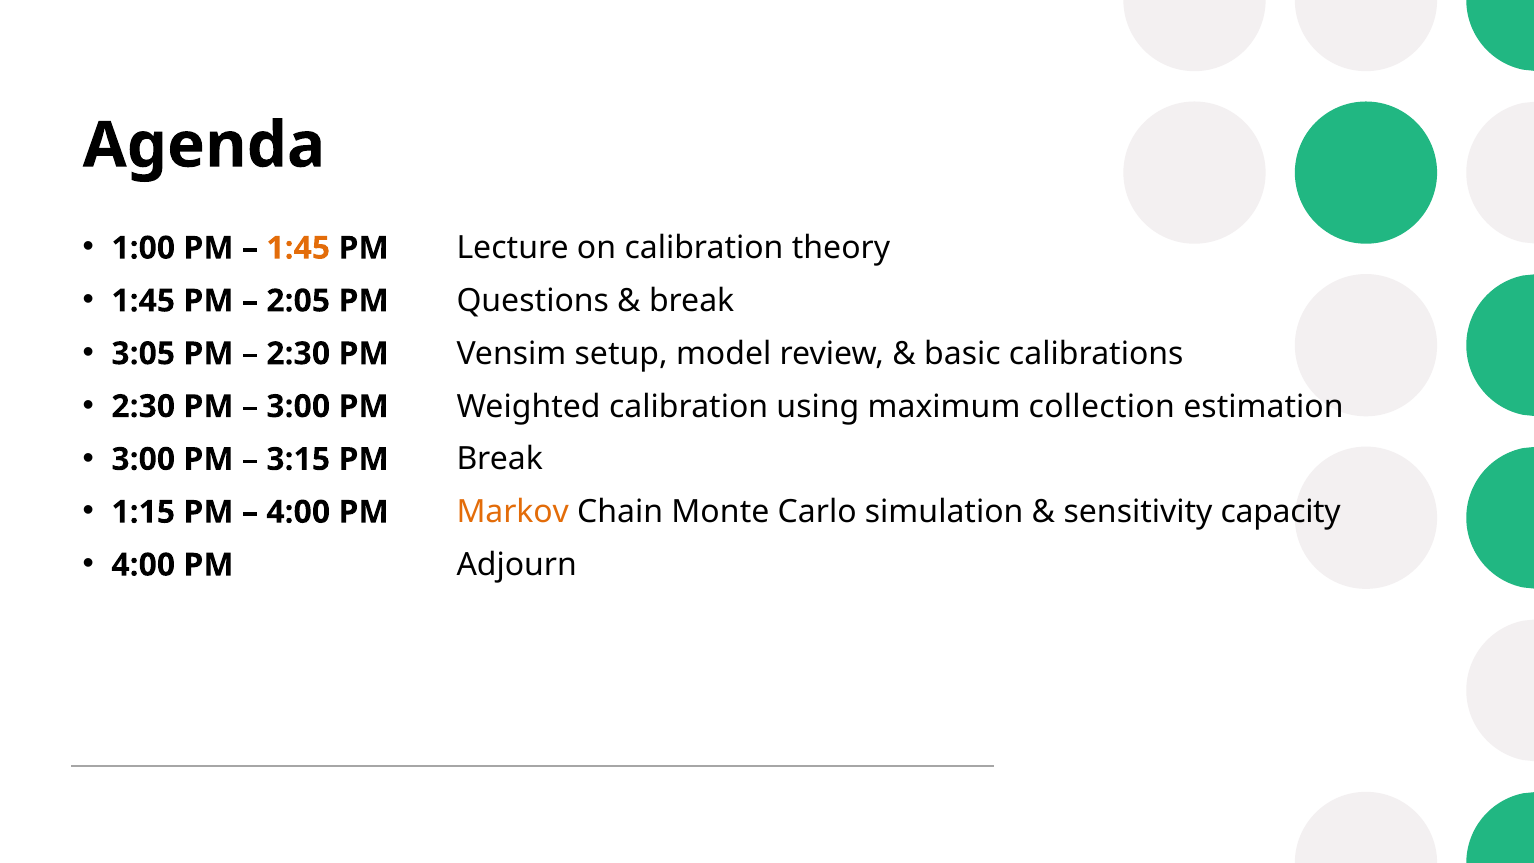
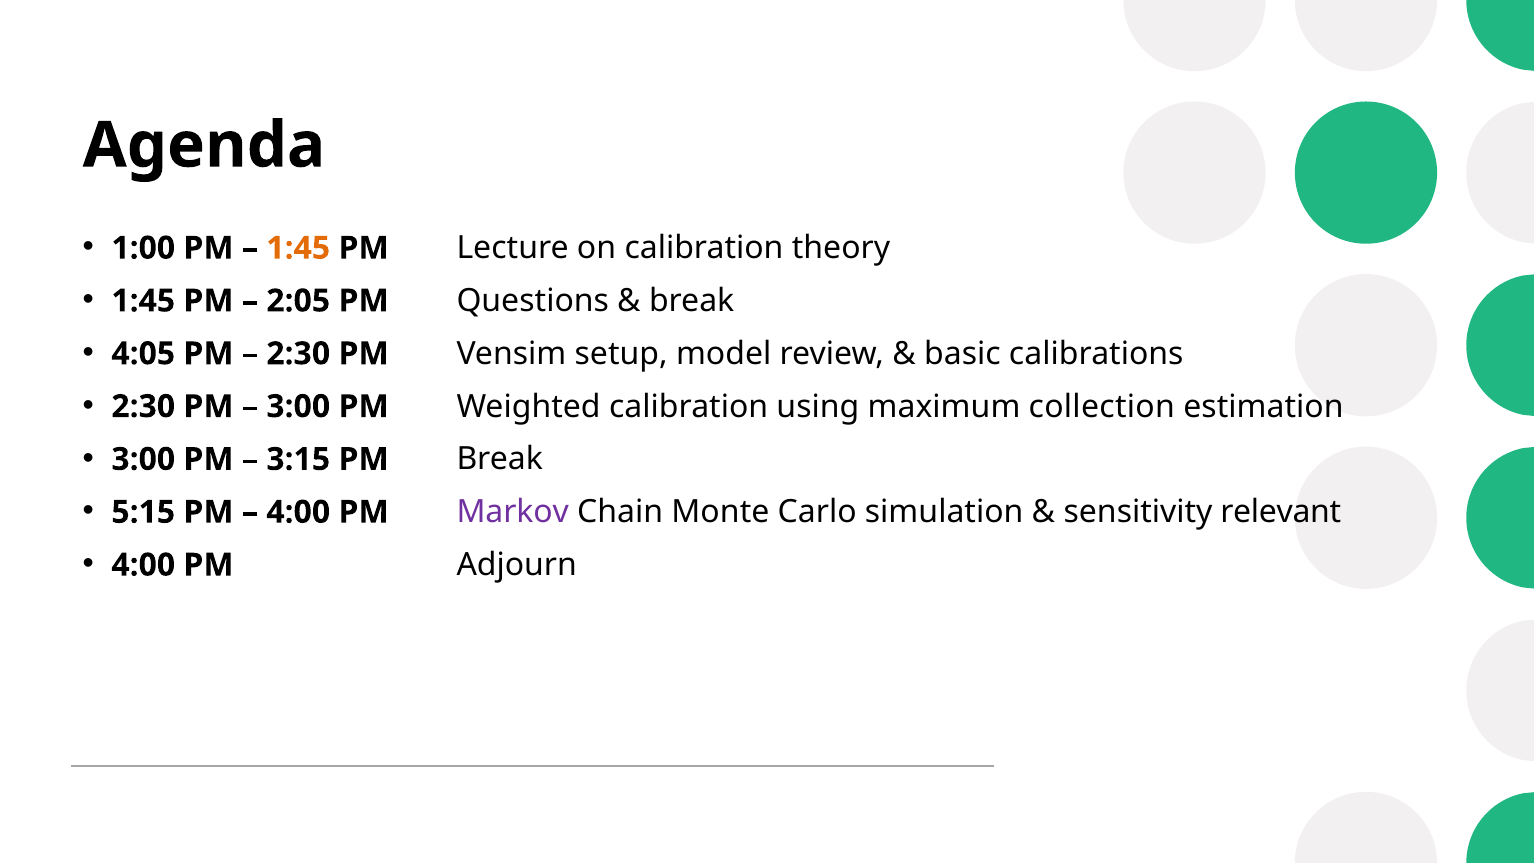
3:05: 3:05 -> 4:05 (143, 354)
1:15: 1:15 -> 5:15 (143, 512)
Markov colour: orange -> purple (513, 512)
capacity: capacity -> relevant (1281, 512)
